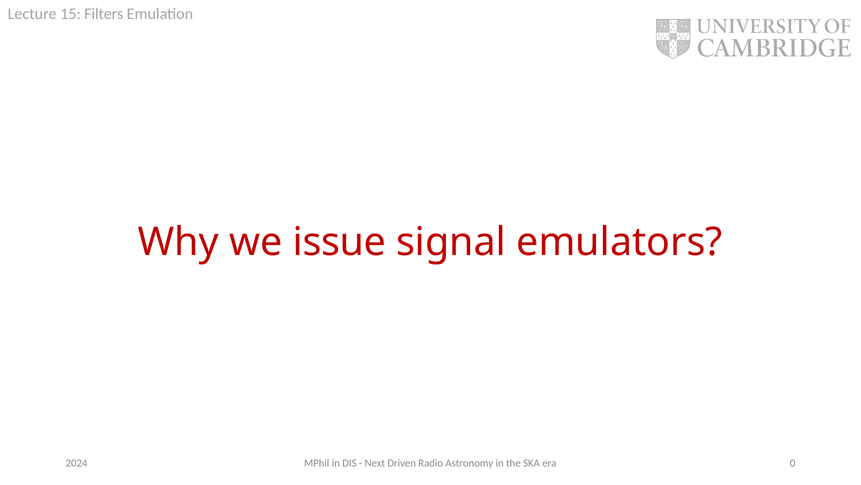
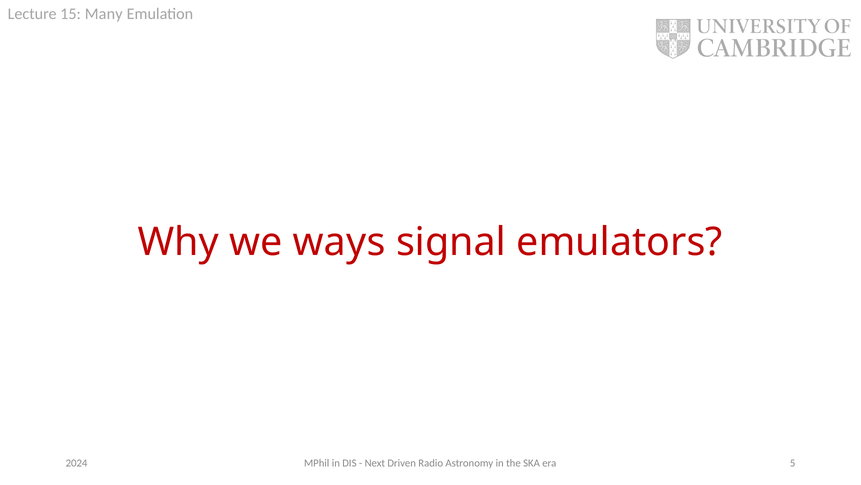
Filters: Filters -> Many (104, 14)
issue: issue -> ways (339, 242)
0: 0 -> 5 (793, 462)
